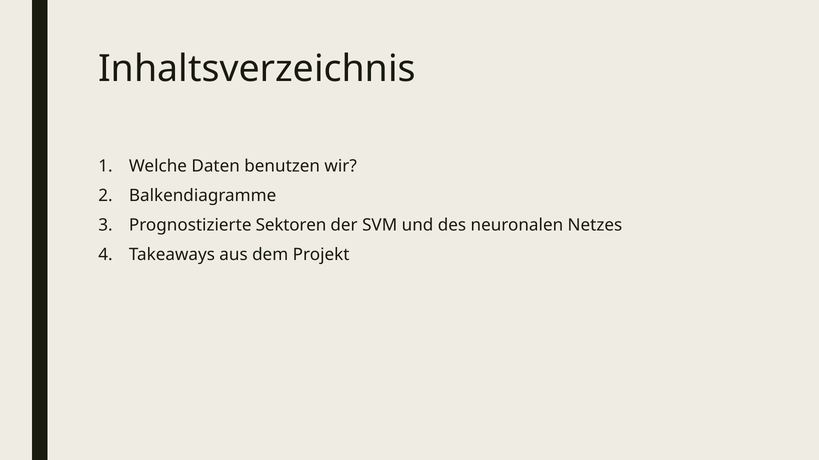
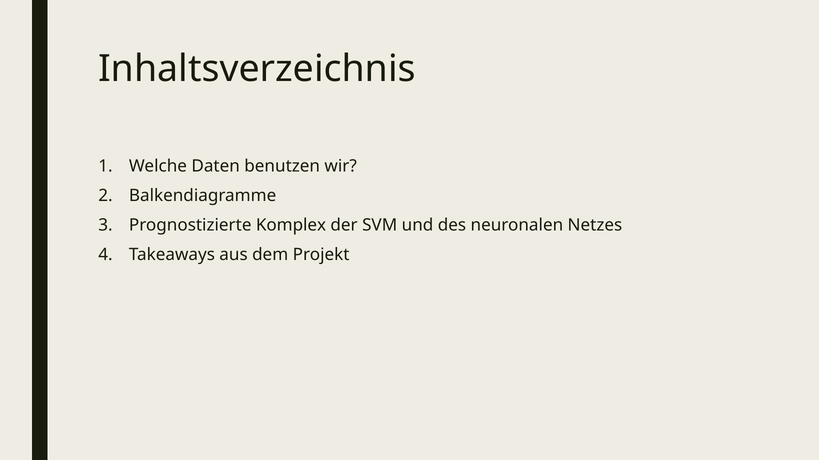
Sektoren: Sektoren -> Komplex (291, 225)
